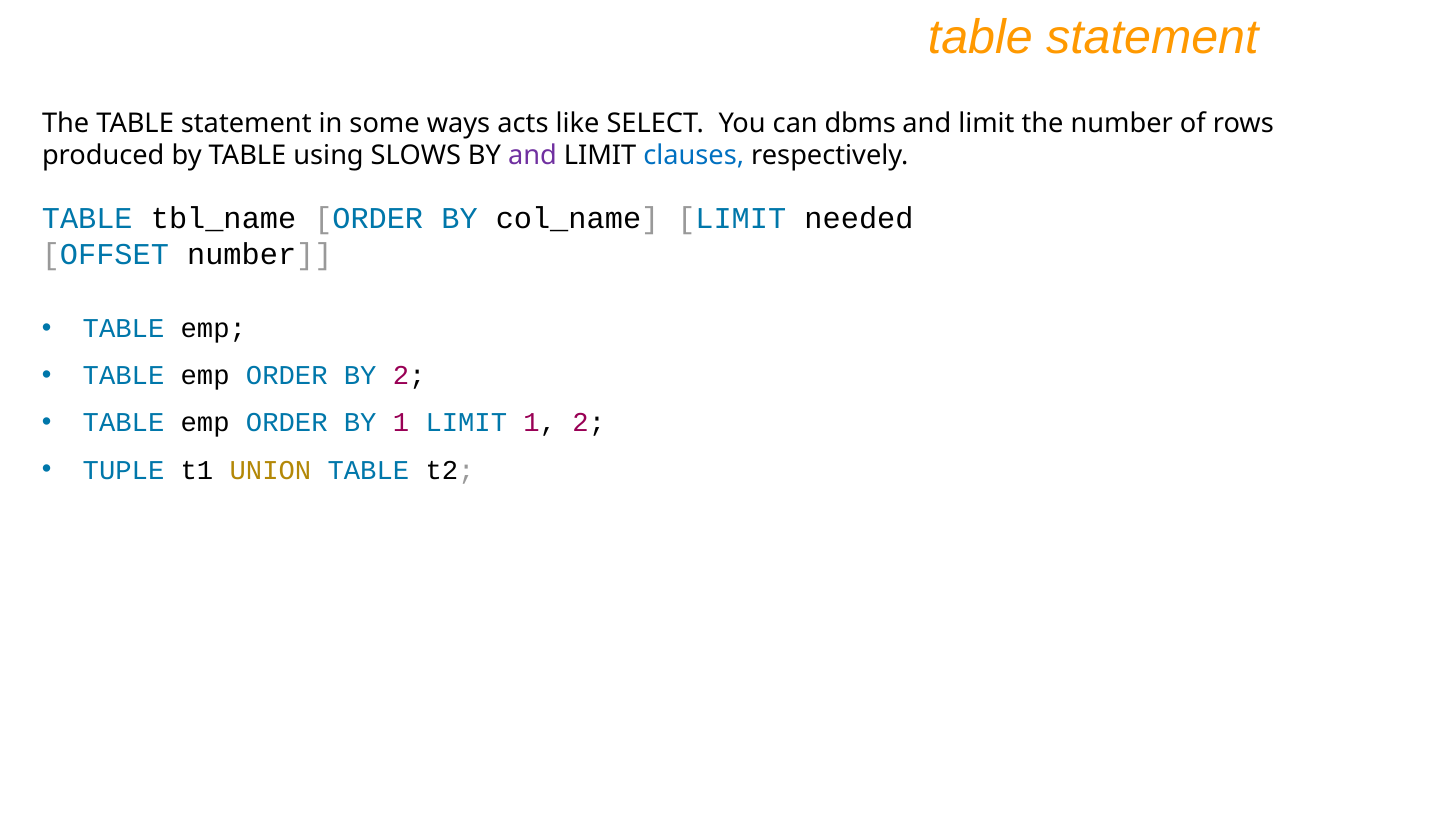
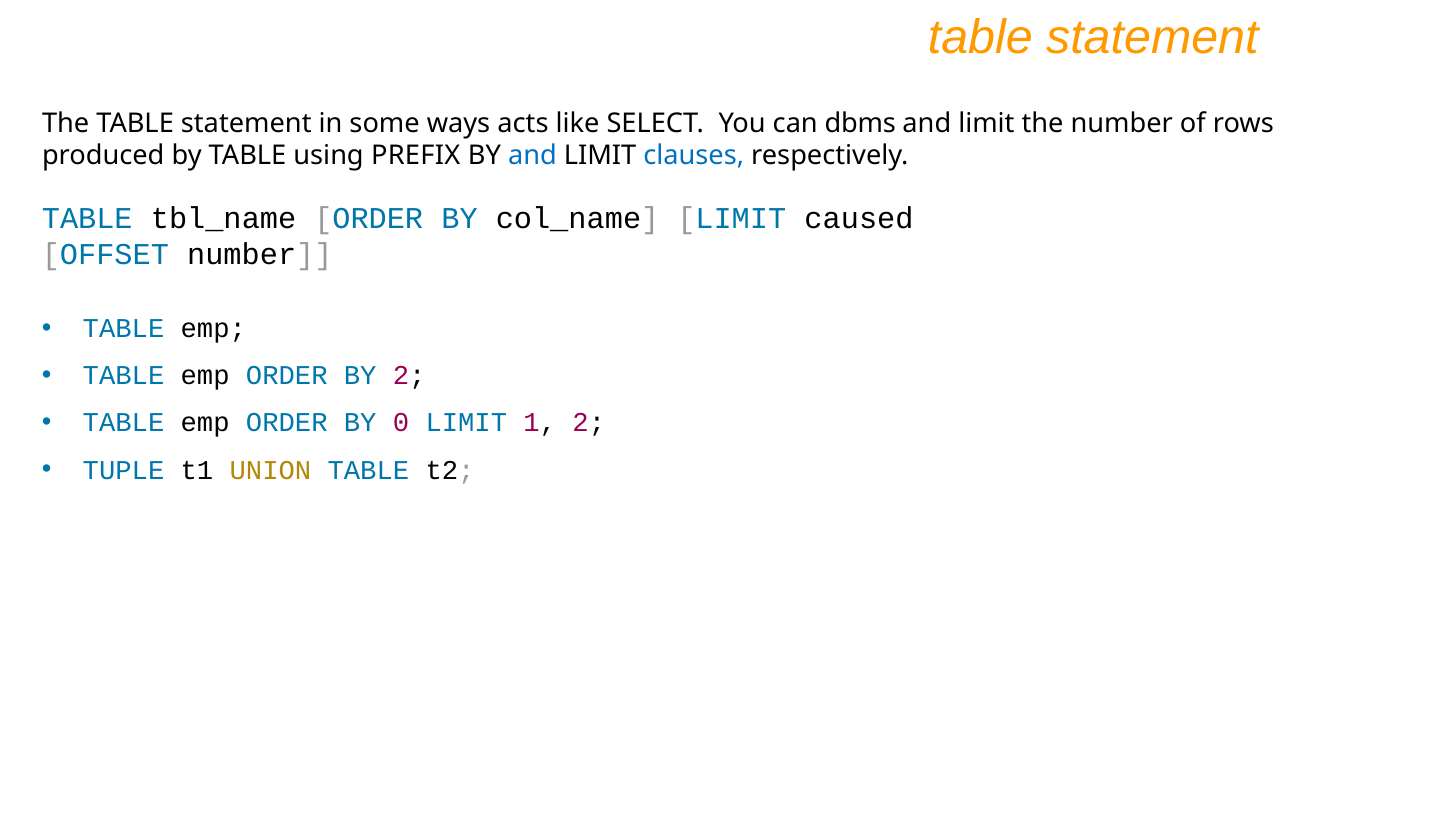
SLOWS: SLOWS -> PREFIX (416, 156)
and colour: purple -> blue (532, 156)
needed: needed -> caused (859, 218)
BY 1: 1 -> 0 (401, 423)
